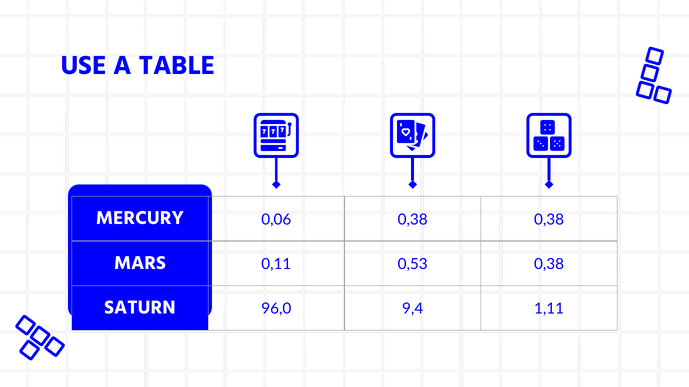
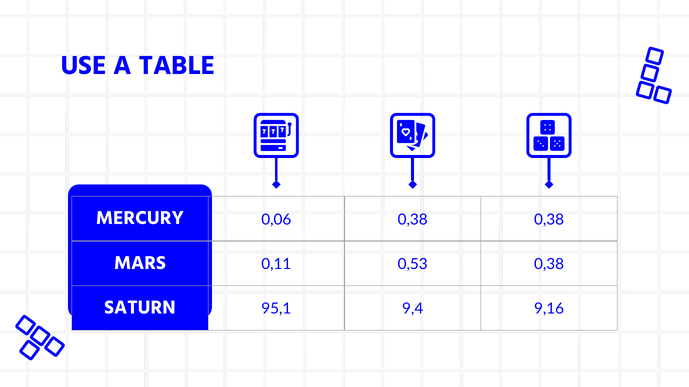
96,0: 96,0 -> 95,1 (276, 309)
1,11: 1,11 -> 9,16 (549, 309)
